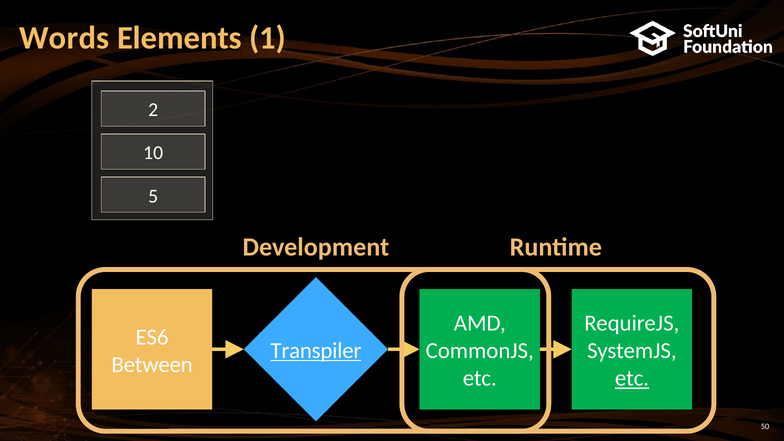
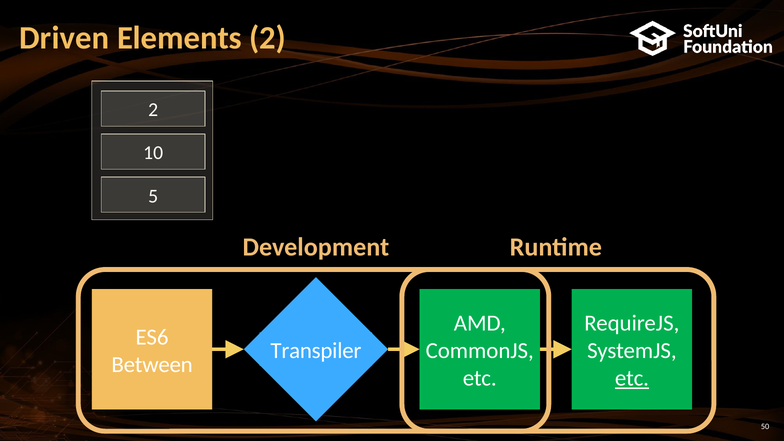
Words: Words -> Driven (64, 38)
Elements 1: 1 -> 2 (268, 38)
Transpiler underline: present -> none (316, 351)
